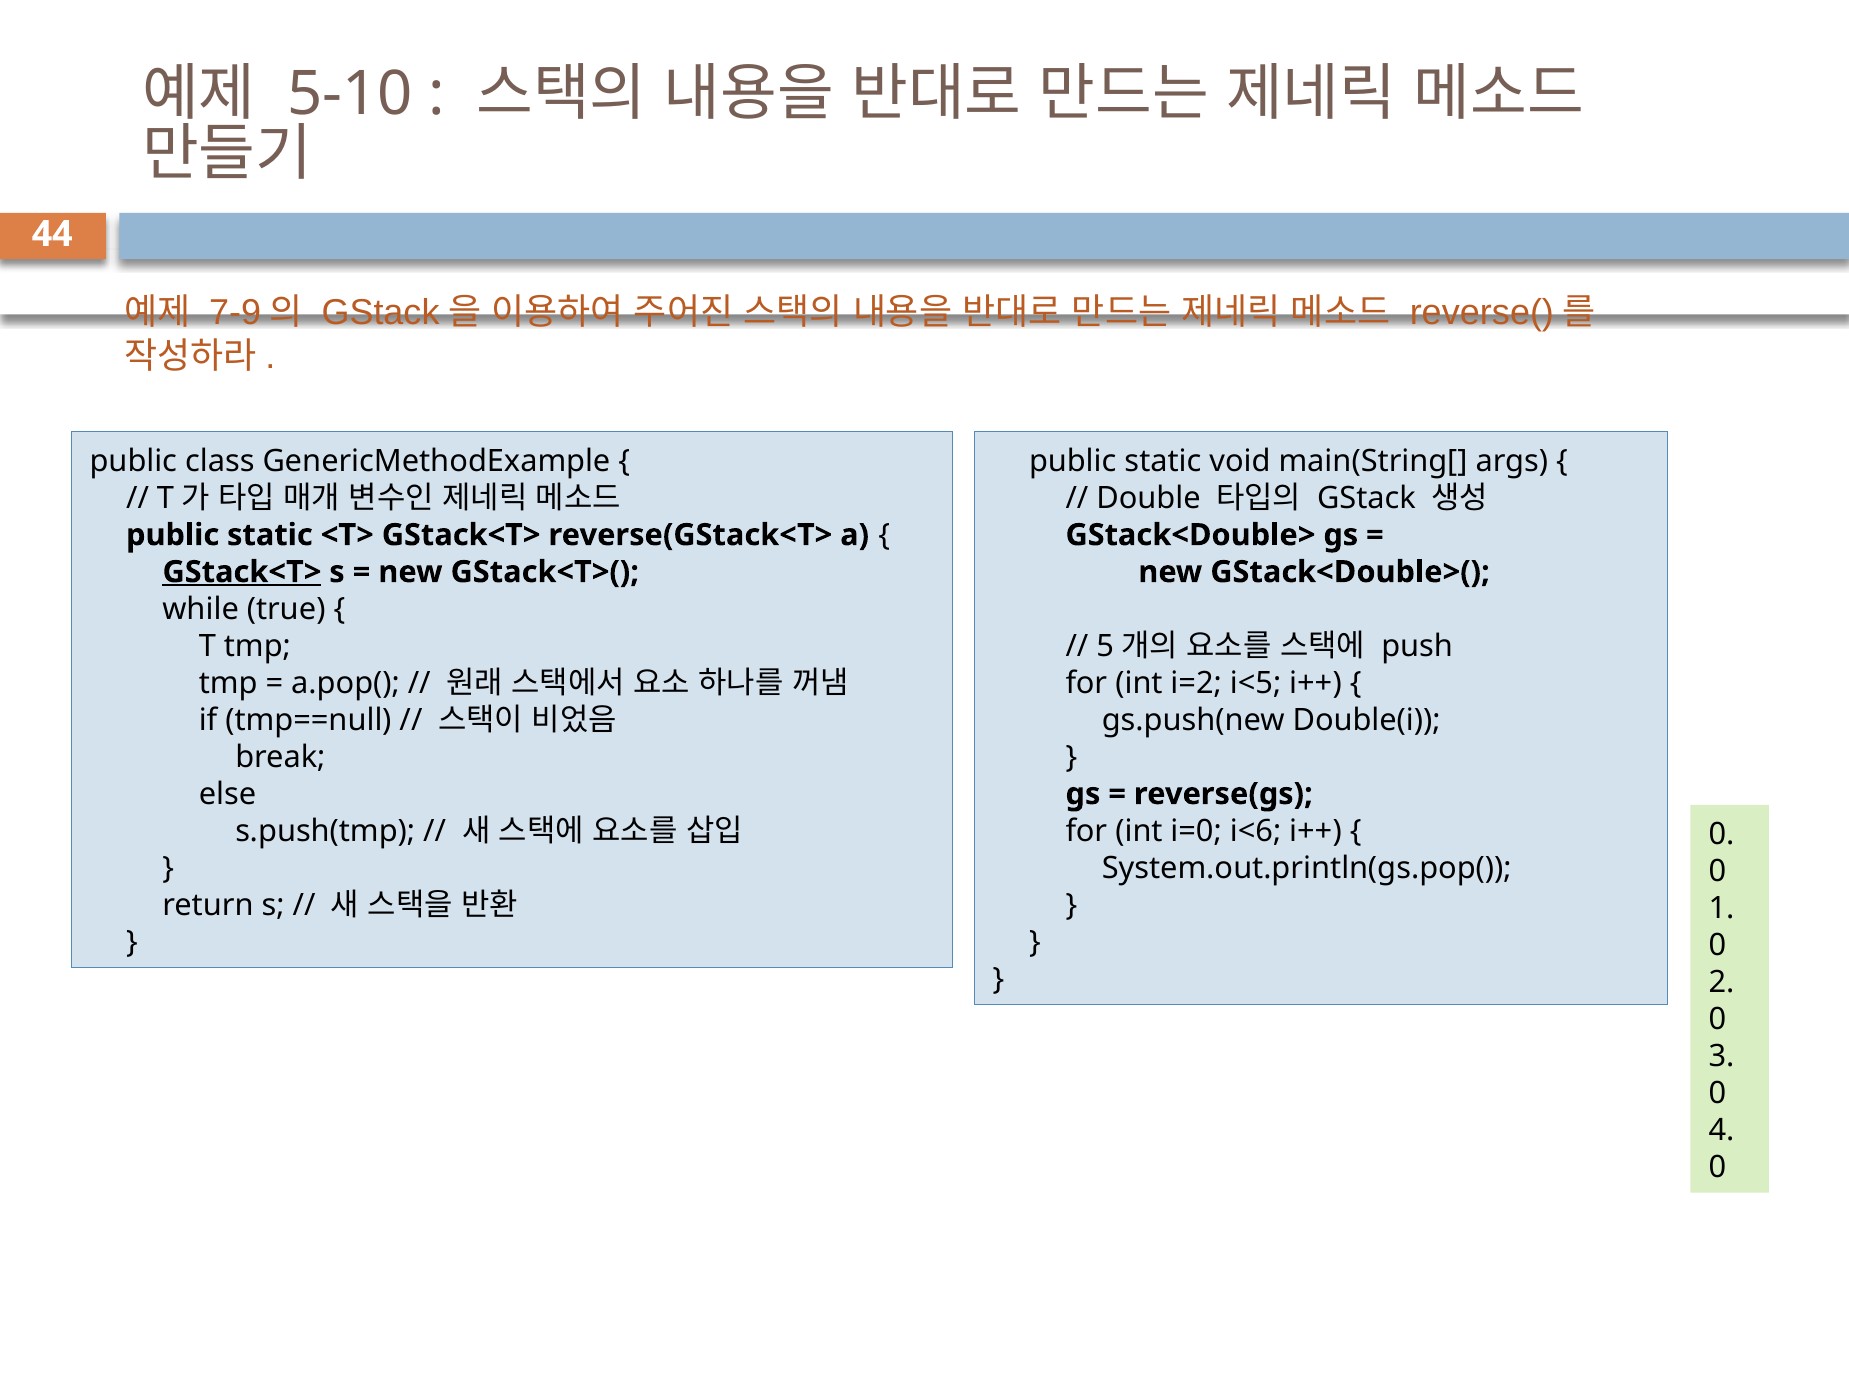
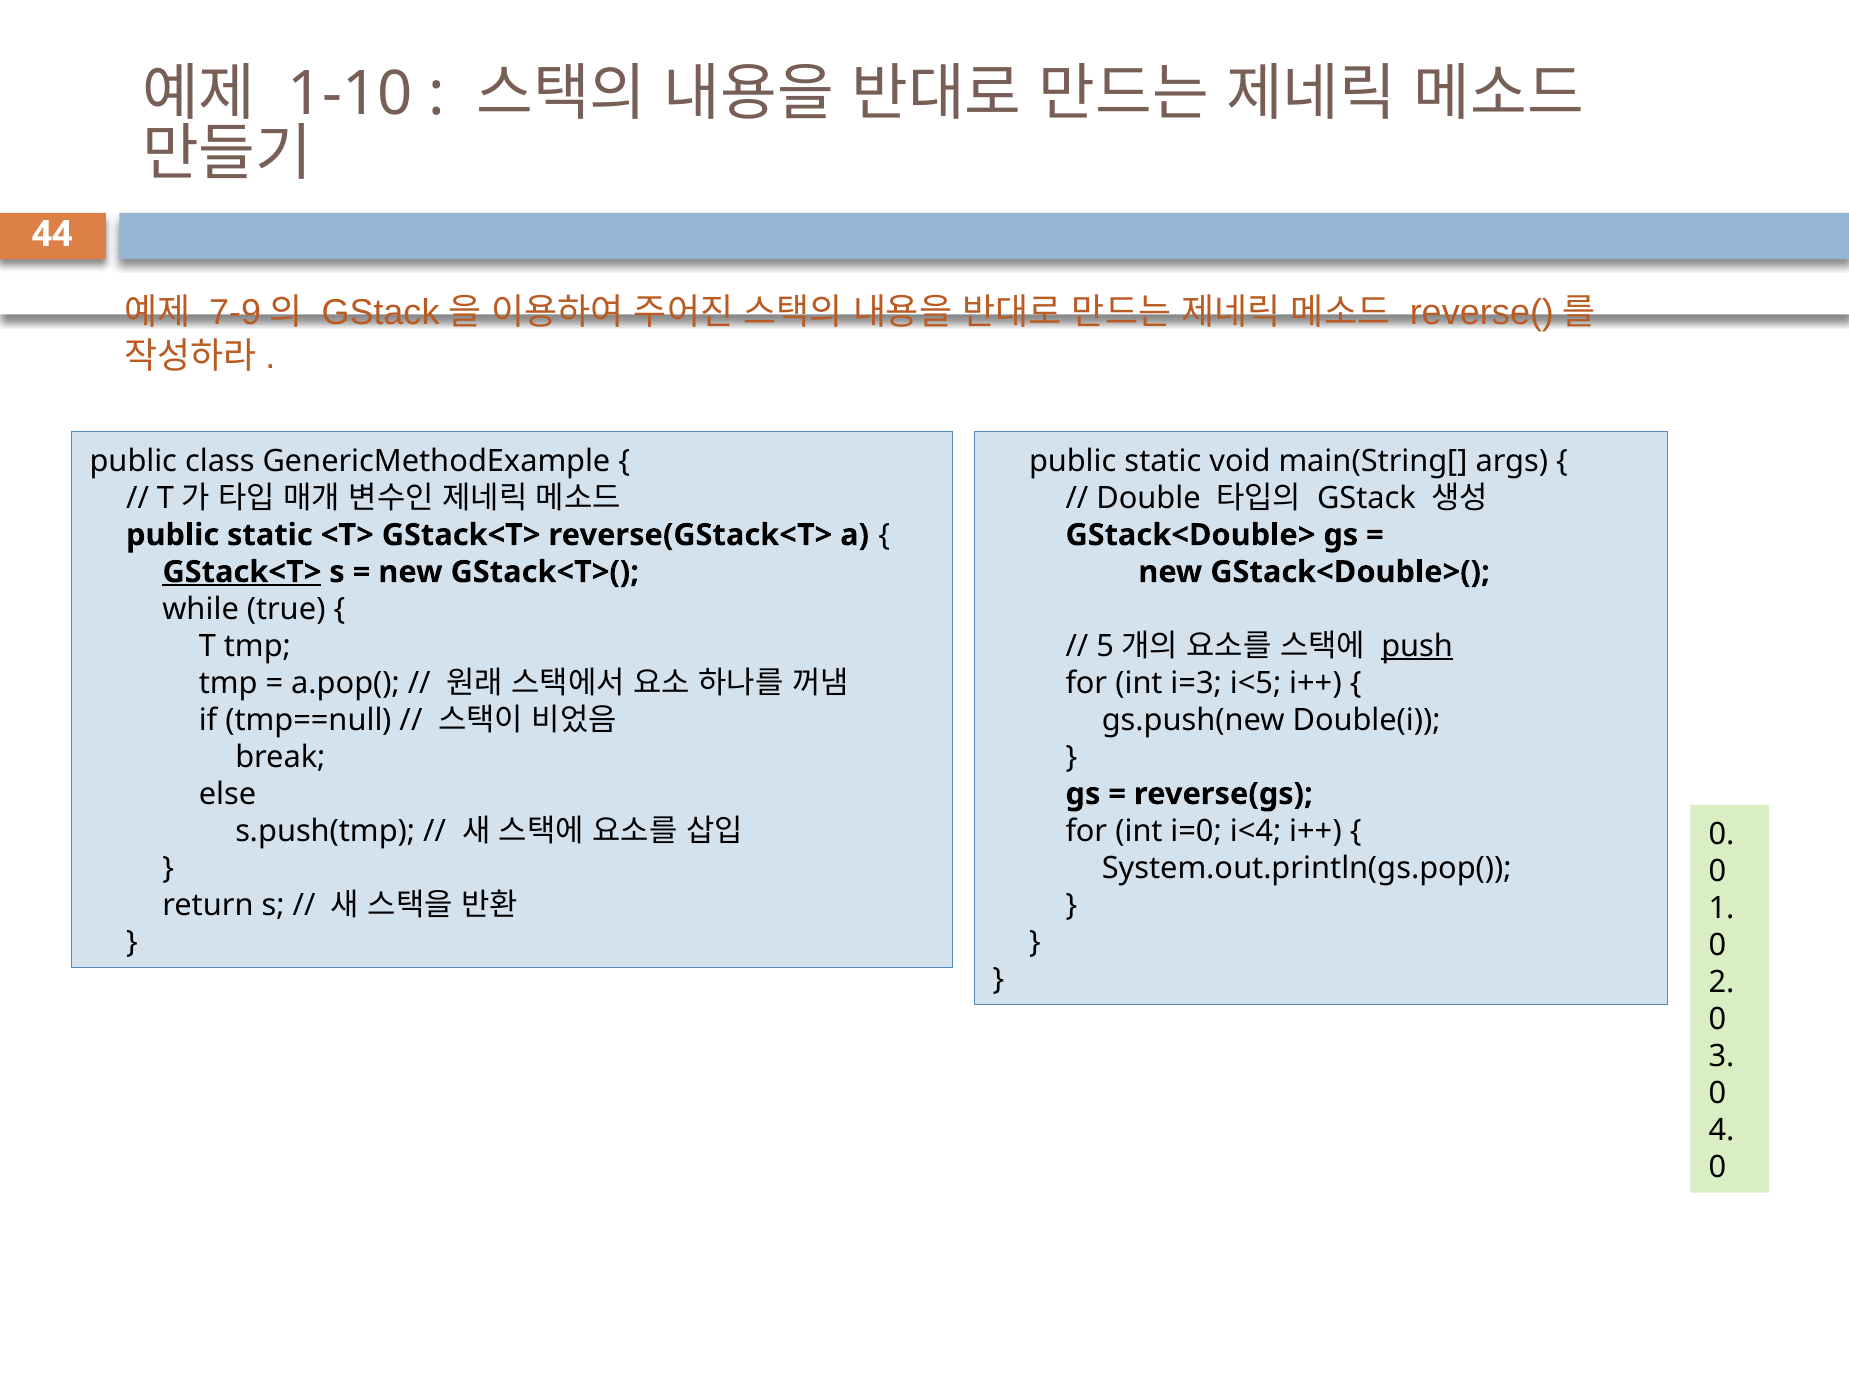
5-10: 5-10 -> 1-10 (350, 95)
push underline: none -> present (1417, 646)
i=2: i=2 -> i=3 (1196, 683)
i<6: i<6 -> i<4 (1256, 831)
